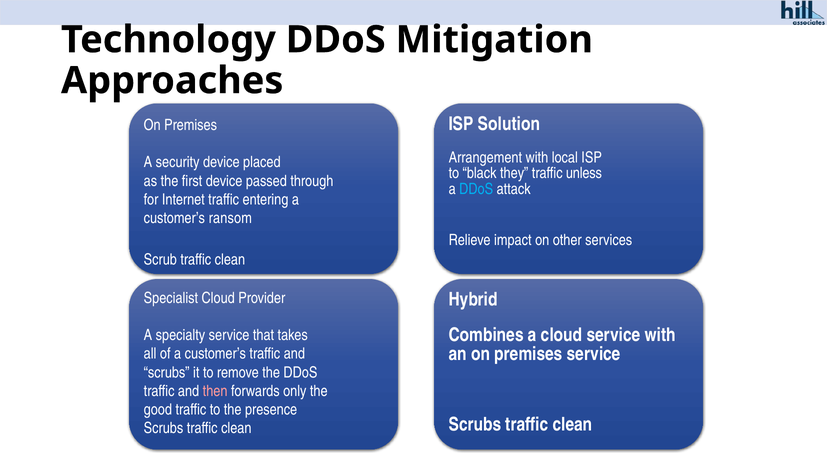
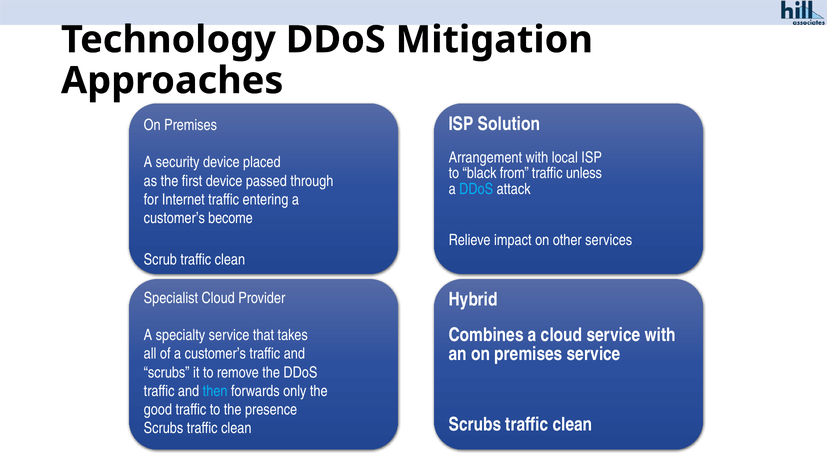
they: they -> from (514, 173)
ransom: ransom -> become (230, 218)
then colour: pink -> light blue (215, 391)
